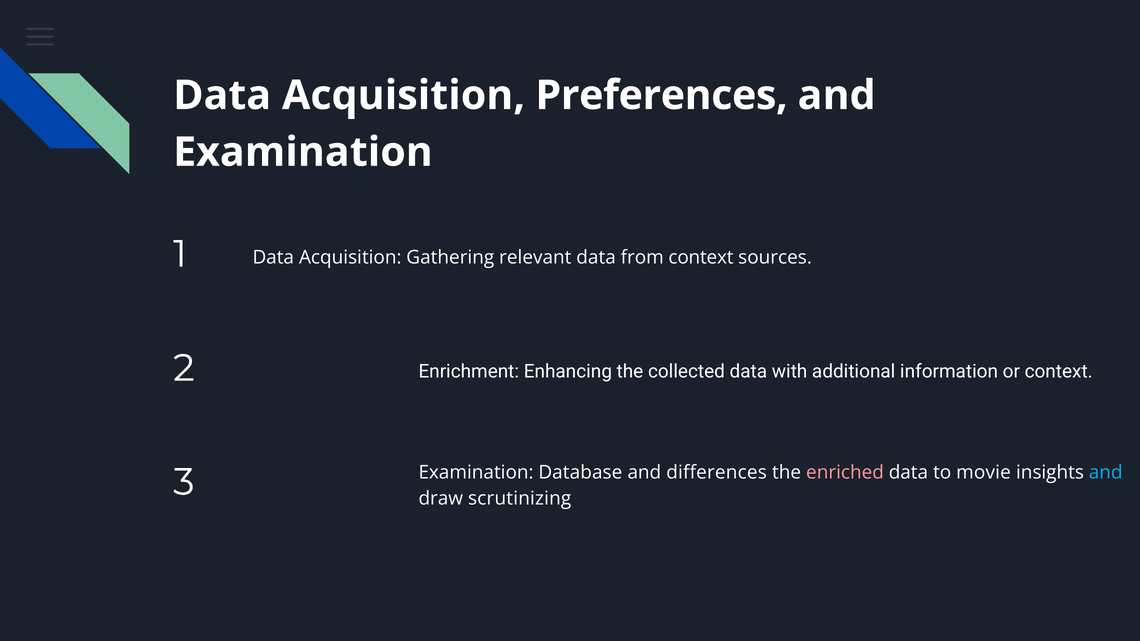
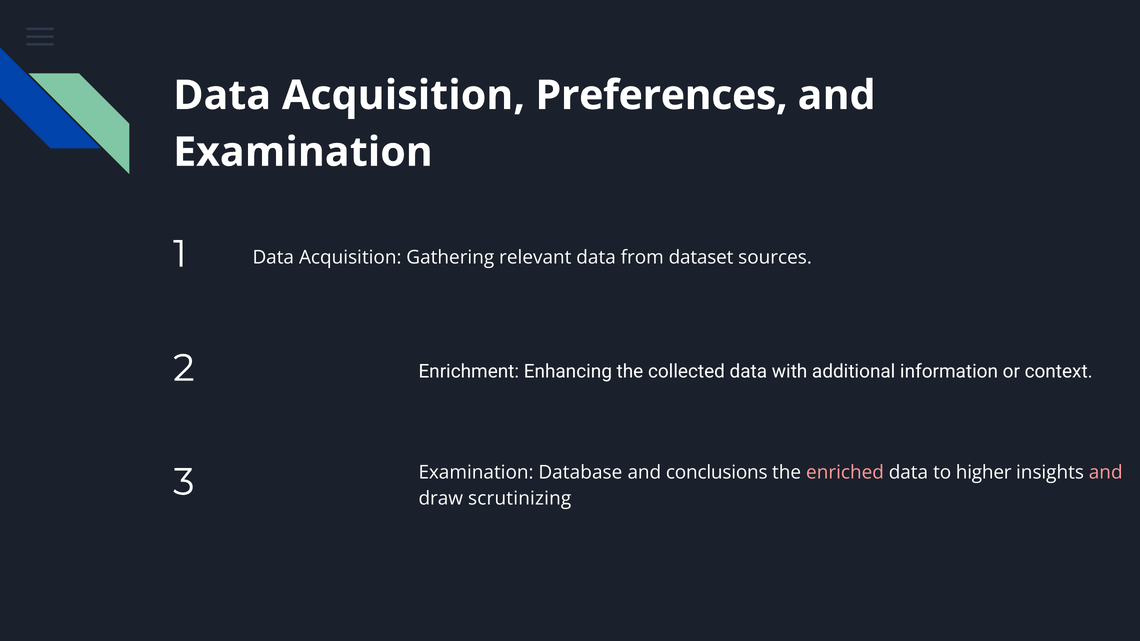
from context: context -> dataset (701, 258)
differences: differences -> conclusions (717, 473)
movie: movie -> higher (984, 473)
and colour: light blue -> pink (1106, 473)
